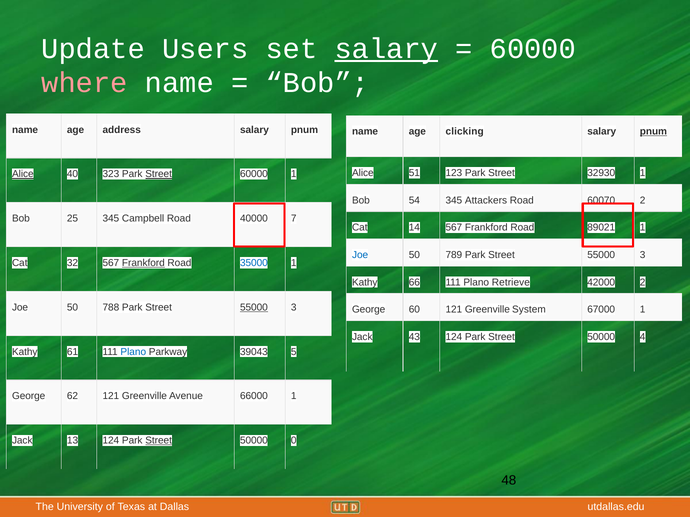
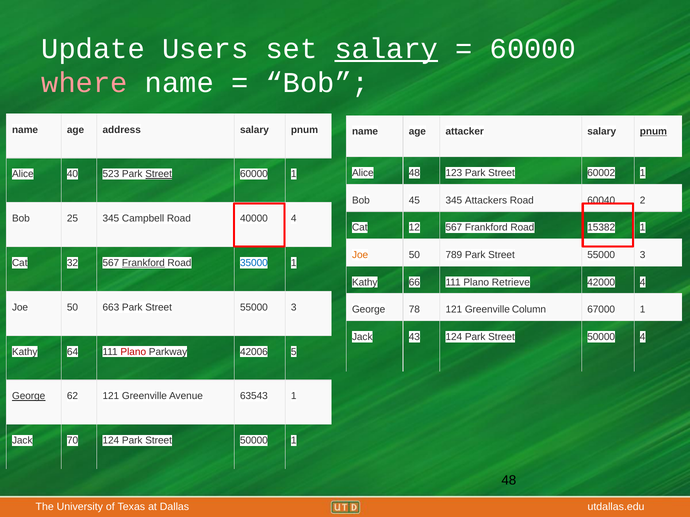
clicking: clicking -> attacker (465, 132)
Alice 51: 51 -> 48 (414, 173)
32930: 32930 -> 60002 (601, 173)
Alice underline: present -> none (23, 174)
323: 323 -> 523 (111, 174)
54: 54 -> 45 (414, 201)
60070: 60070 -> 60040 (601, 201)
40000 7: 7 -> 4 (294, 219)
14: 14 -> 12 (414, 228)
89021: 89021 -> 15382 (601, 228)
Joe colour: blue -> orange (360, 255)
42000 2: 2 -> 4 (643, 282)
788: 788 -> 663 (111, 308)
55000 underline: present -> none (254, 308)
60: 60 -> 78 (414, 310)
System: System -> Column (529, 310)
61: 61 -> 64 (73, 352)
Plano colour: blue -> red (133, 352)
39043: 39043 -> 42006 (254, 352)
George underline: none -> present (29, 397)
66000: 66000 -> 63543 (254, 397)
13: 13 -> 70 (73, 441)
Street underline: present -> none (159, 441)
50000 0: 0 -> 1 (294, 441)
